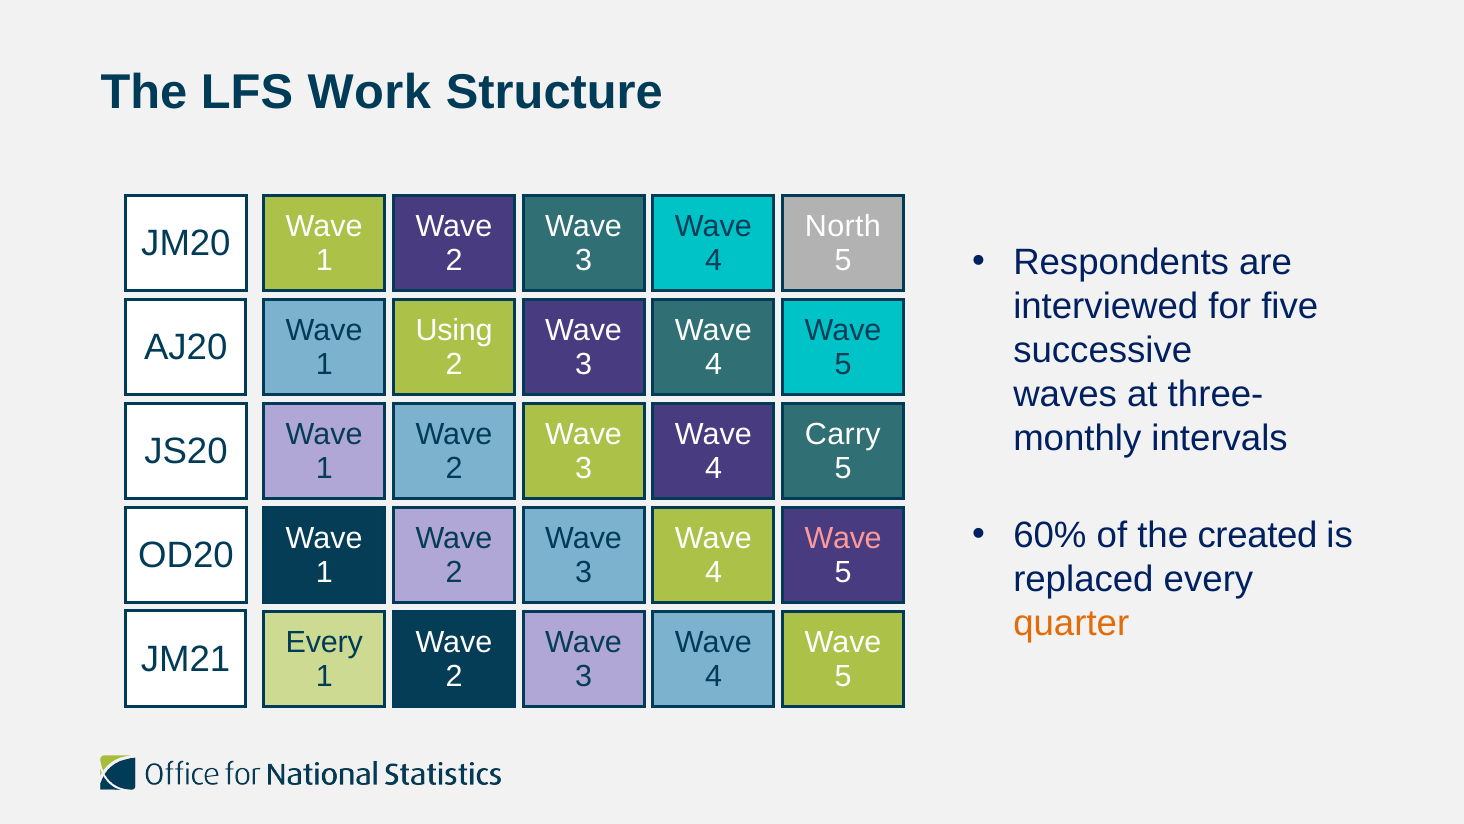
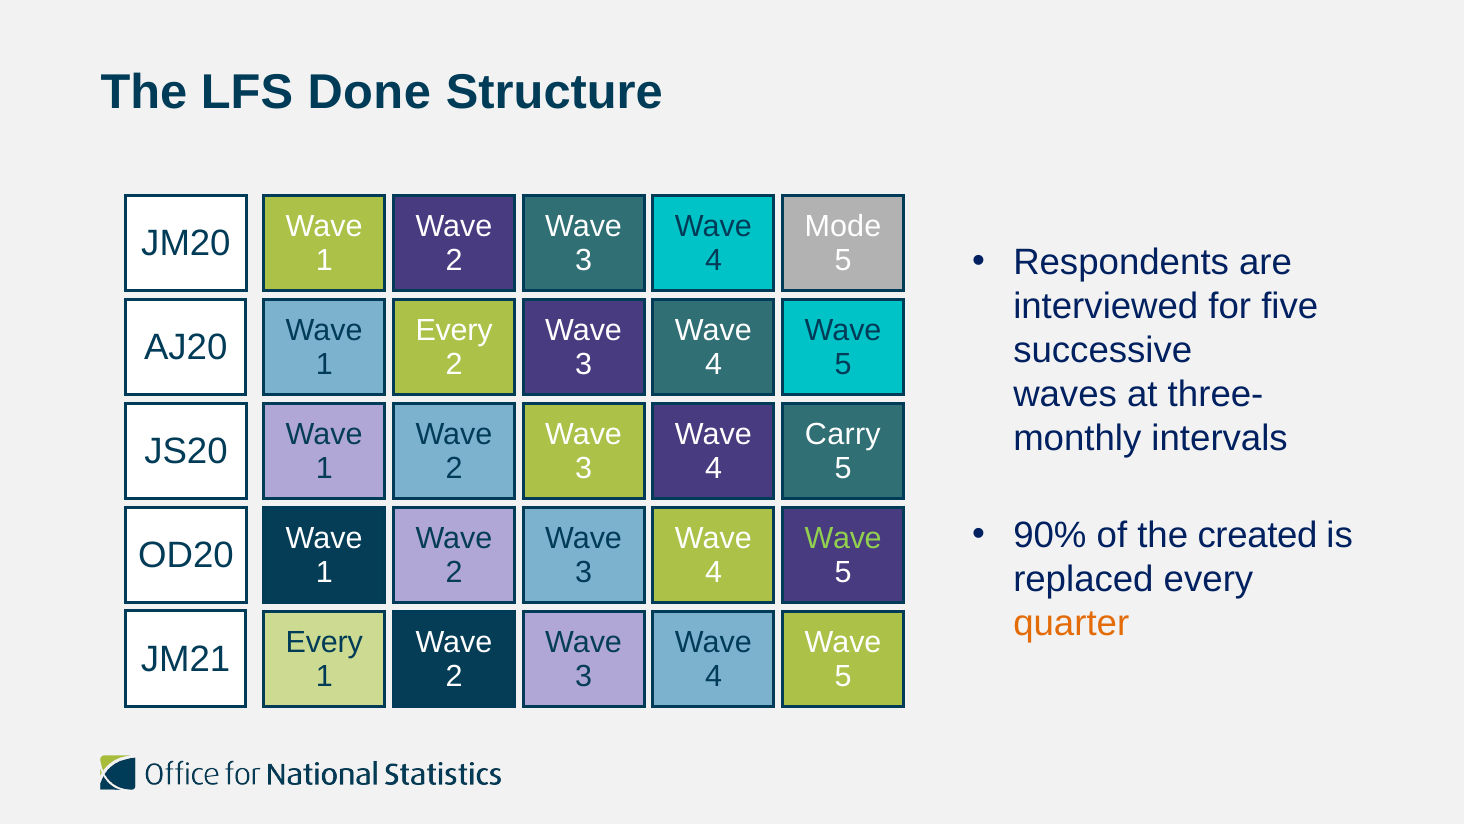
Work: Work -> Done (369, 92)
North: North -> Mode (843, 227)
Using: Using -> Every (454, 331)
60%: 60% -> 90% (1050, 535)
Wave colour: pink -> light green (843, 538)
